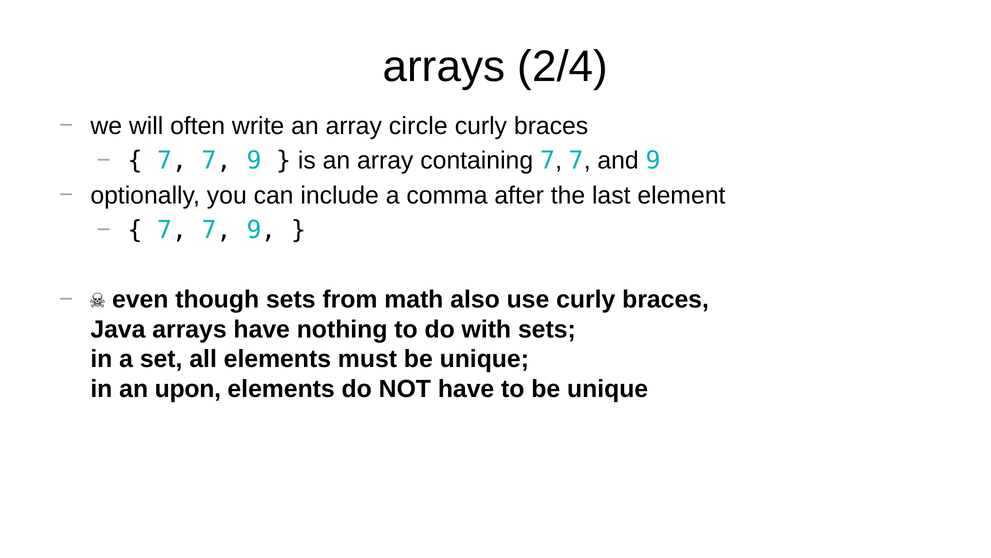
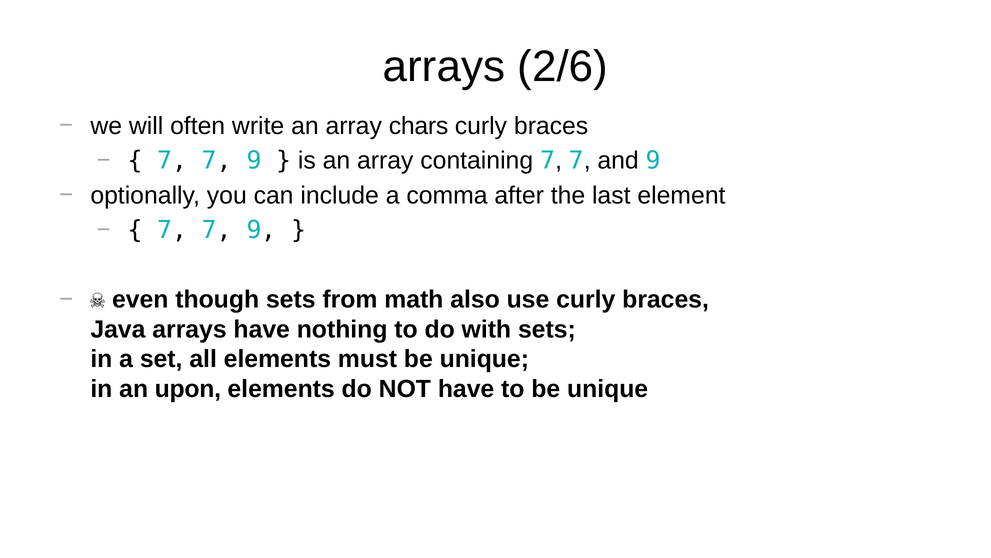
2/4: 2/4 -> 2/6 (563, 67)
circle: circle -> chars (419, 126)
